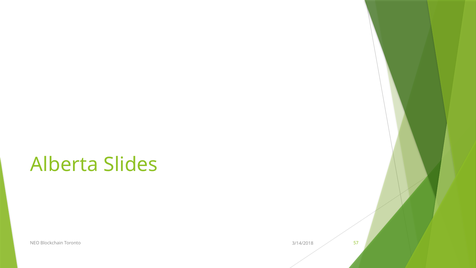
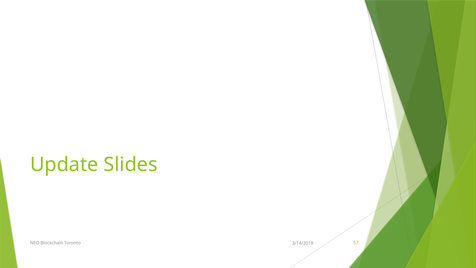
Alberta: Alberta -> Update (64, 164)
